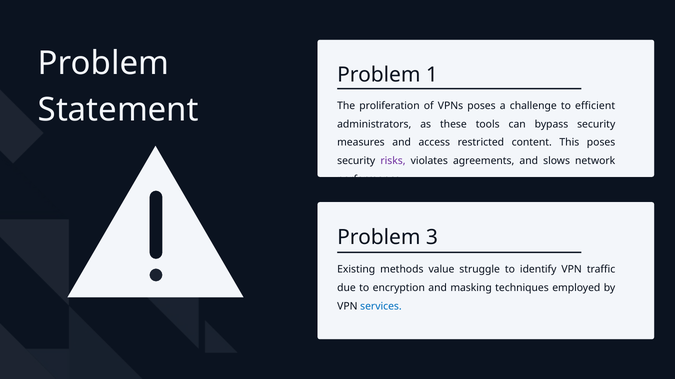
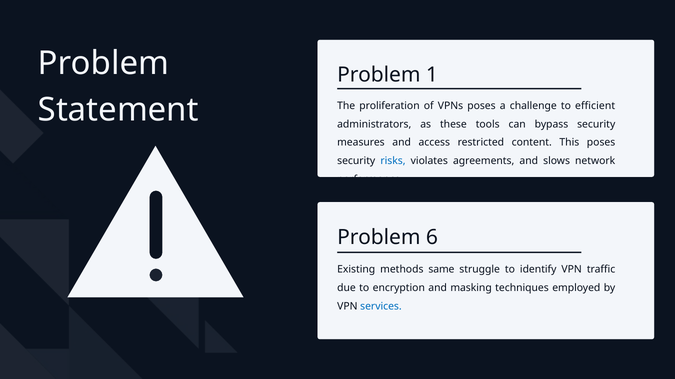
risks colour: purple -> blue (393, 161)
3: 3 -> 6 (432, 238)
value: value -> same (441, 270)
